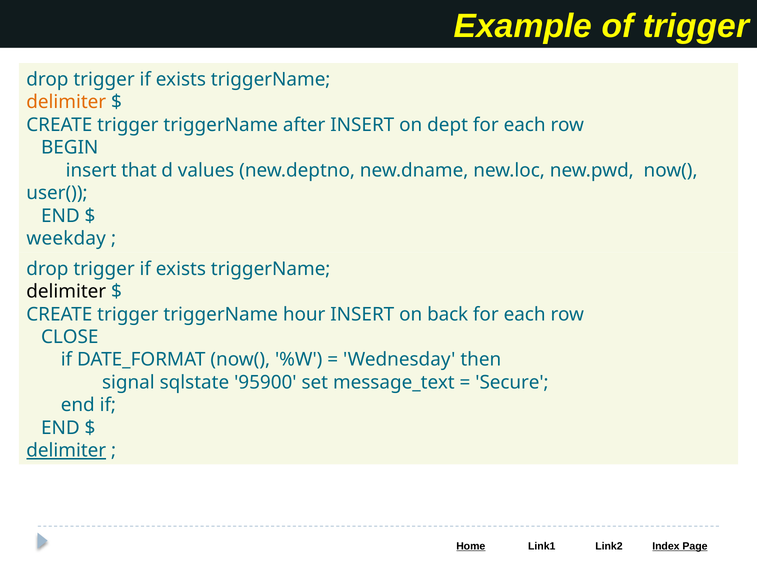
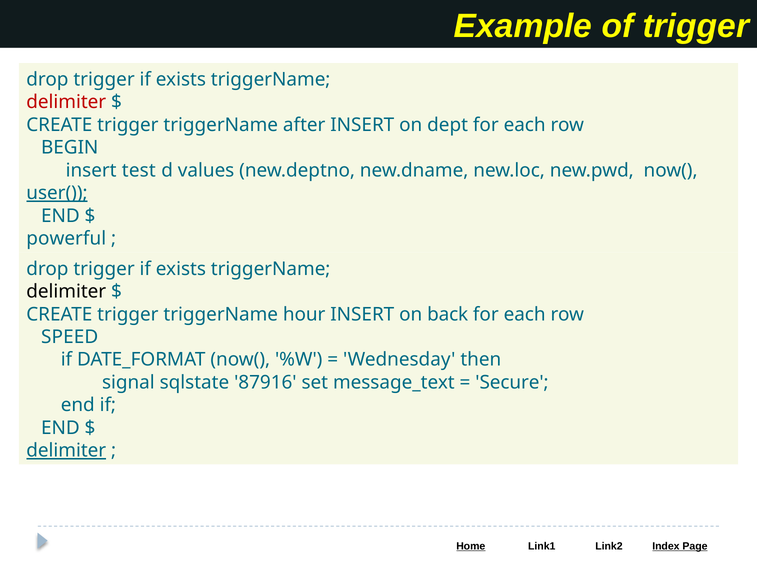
delimiter colour: orange -> red (66, 102)
that: that -> test (139, 170)
user( underline: none -> present (57, 193)
weekday: weekday -> powerful (66, 238)
CLOSE: CLOSE -> SPEED (70, 337)
95900: 95900 -> 87916 (265, 382)
